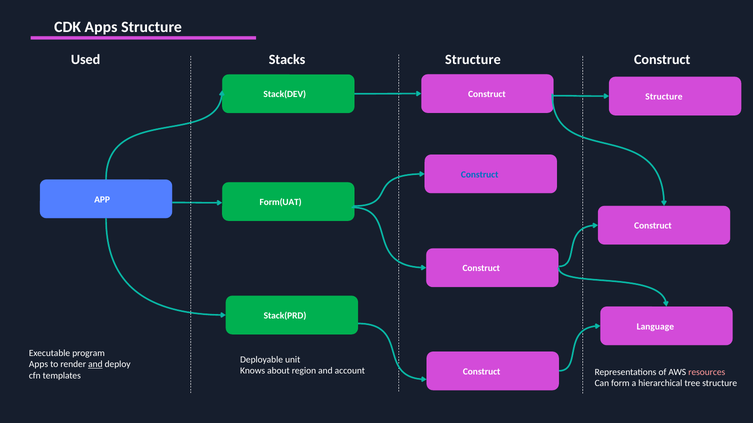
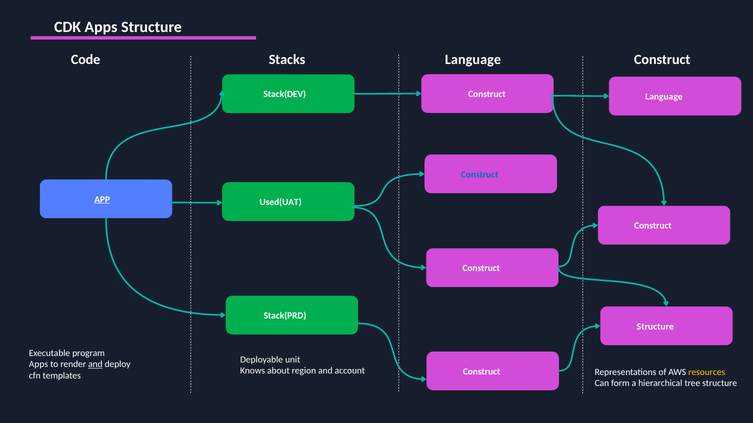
Used: Used -> Code (86, 59)
Stacks Structure: Structure -> Language (473, 60)
Structure: Structure -> Language (664, 97)
APP underline: none -> present (102, 200)
Form(UAT: Form(UAT -> Used(UAT (281, 202)
Language: Language -> Structure (655, 327)
resources colour: pink -> yellow (707, 373)
